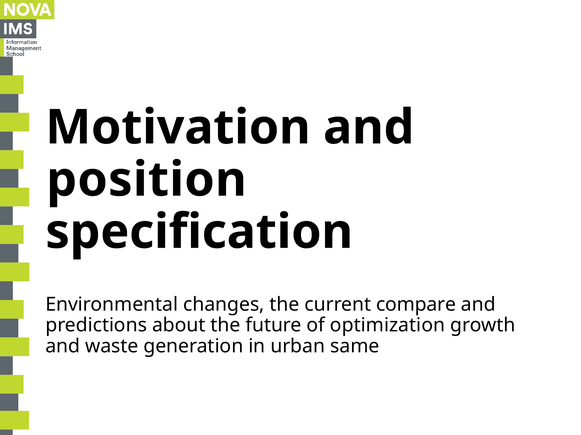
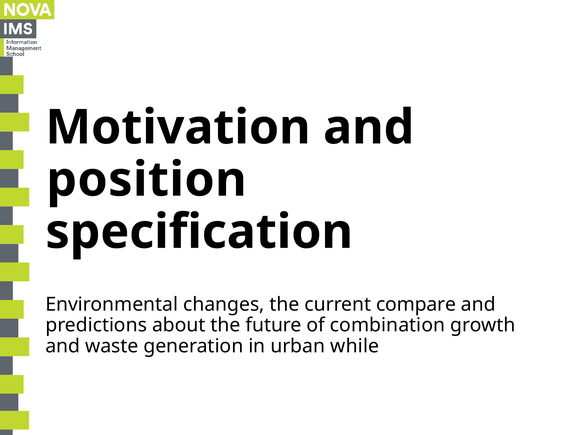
optimization: optimization -> combination (388, 326)
same: same -> while (355, 347)
